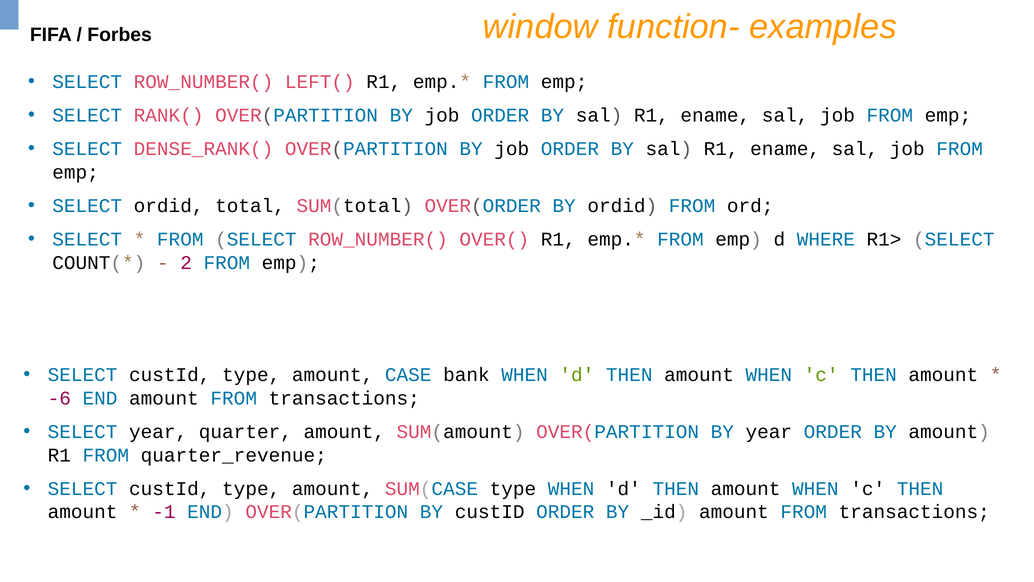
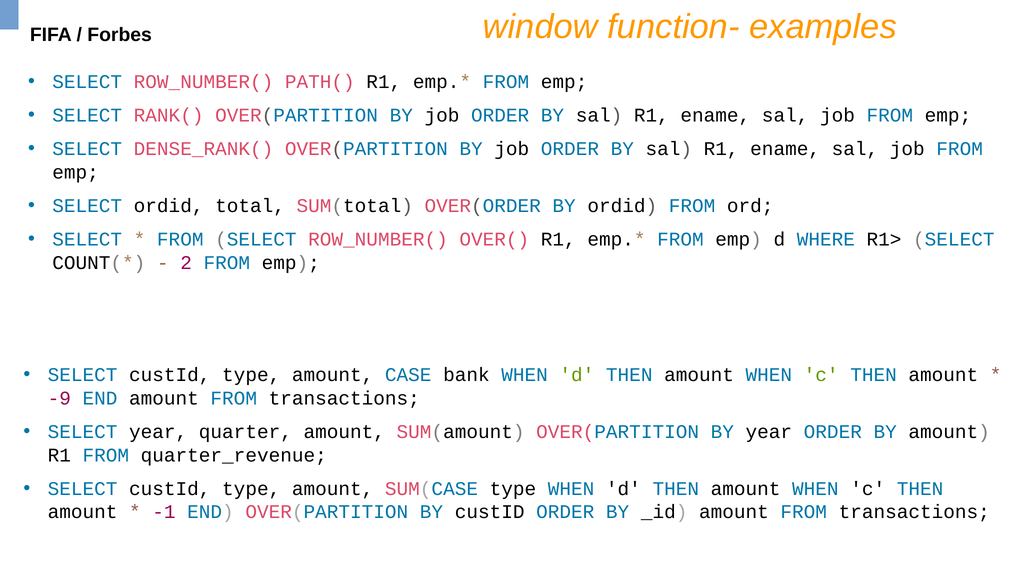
LEFT(: LEFT( -> PATH( (320, 82)
-6: -6 -> -9 (59, 398)
